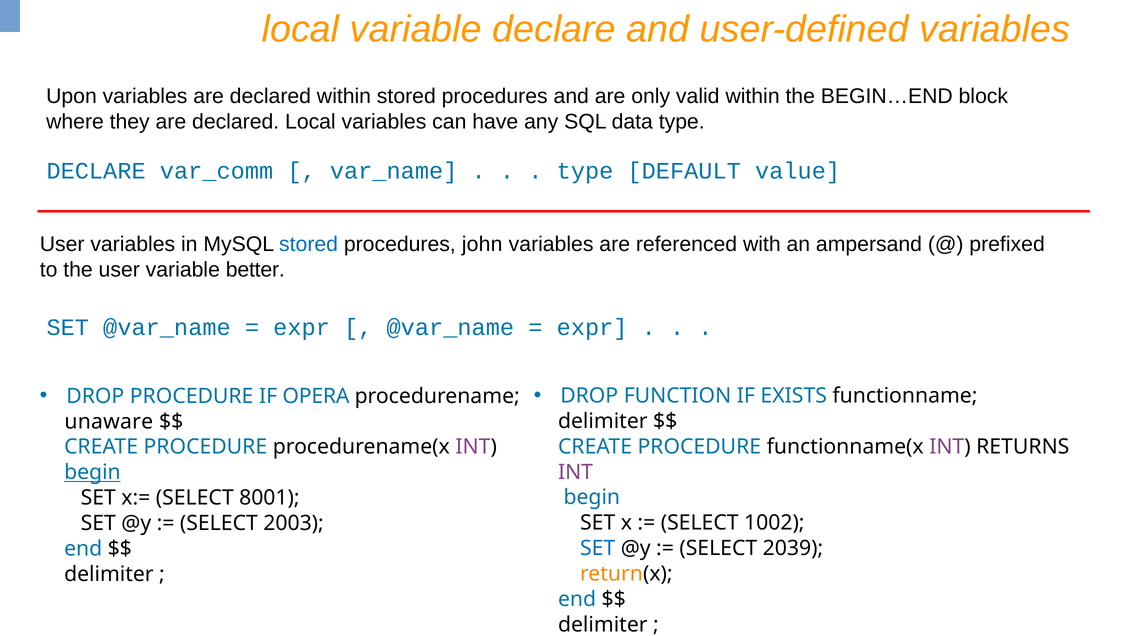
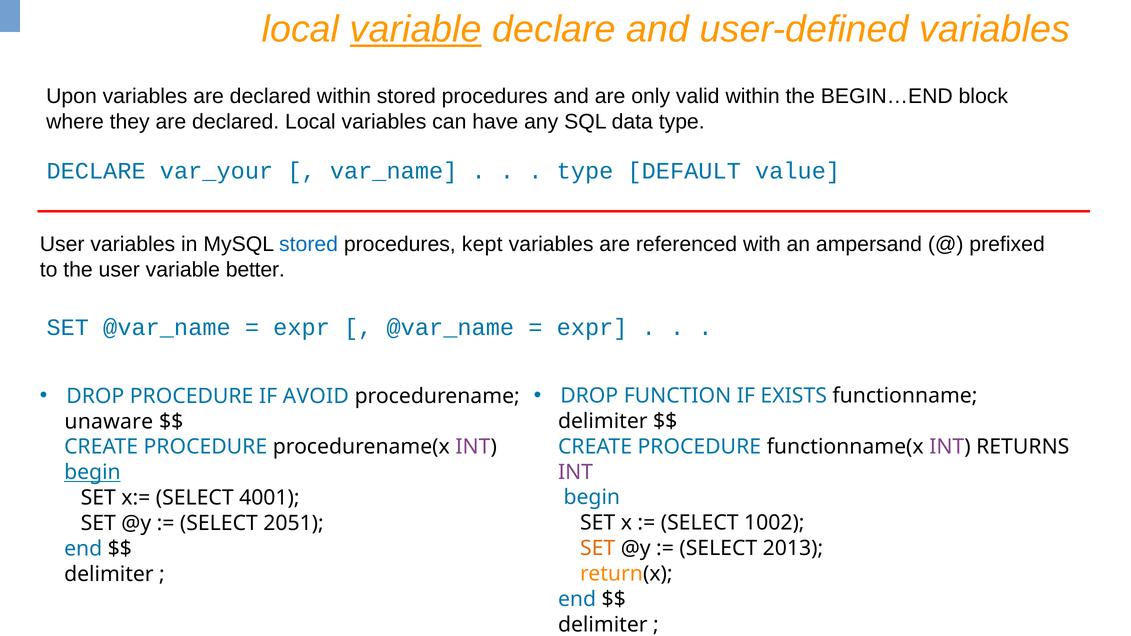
variable underline: none -> present (416, 29)
var_comm: var_comm -> var_your (217, 171)
john: john -> kept (482, 245)
OPERA: OPERA -> AVOID (316, 396)
8001: 8001 -> 4001 (269, 498)
2003: 2003 -> 2051 (294, 523)
SET colour: blue -> orange (598, 549)
2039: 2039 -> 2013 (793, 549)
